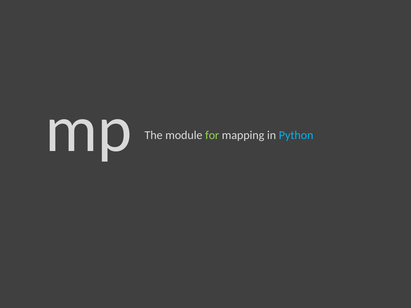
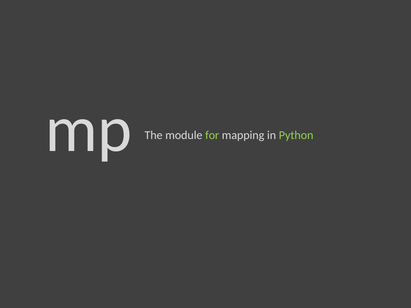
Python colour: light blue -> light green (296, 135)
